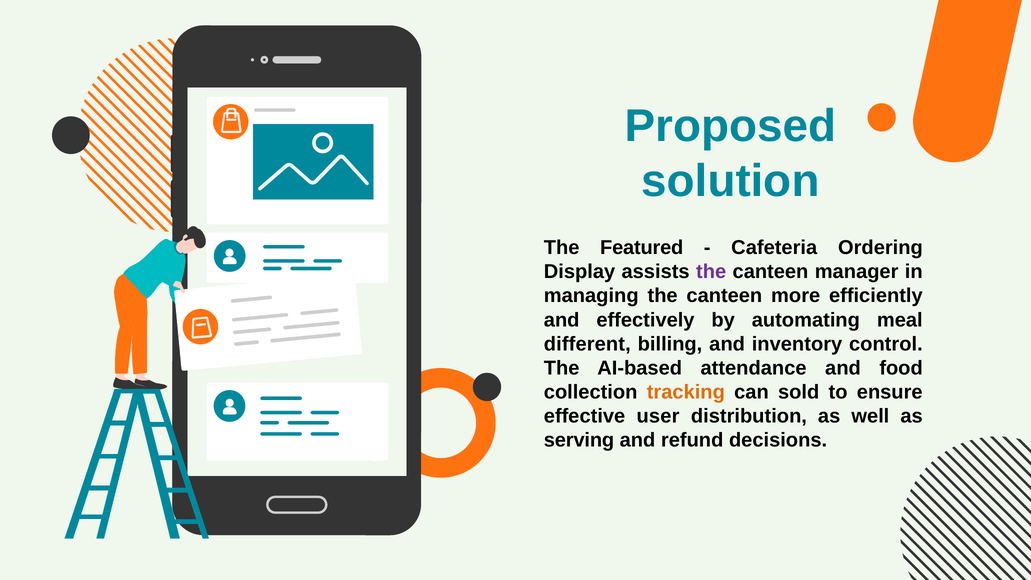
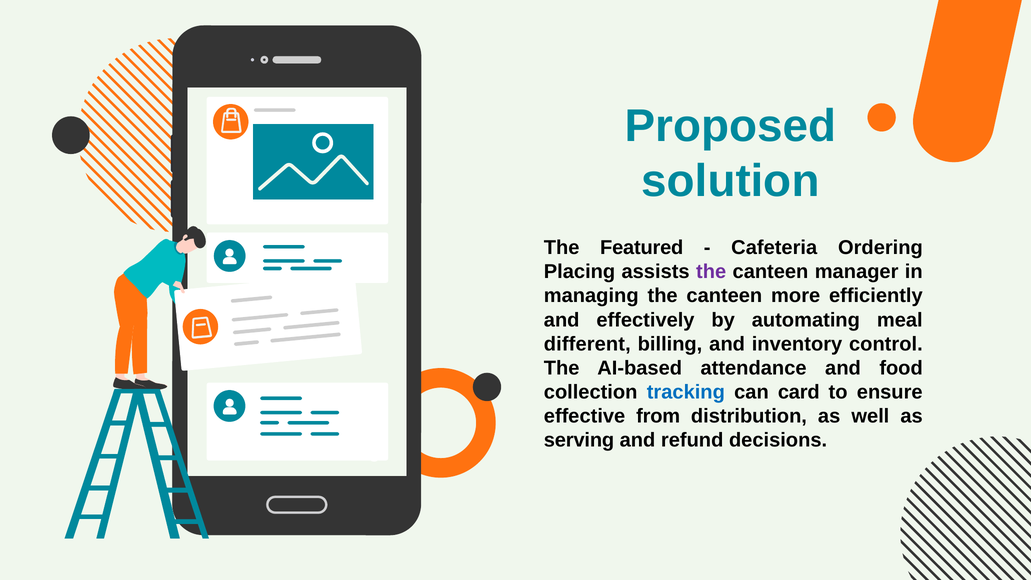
Display: Display -> Placing (580, 272)
tracking colour: orange -> blue (686, 392)
sold: sold -> card (799, 392)
user: user -> from (658, 416)
